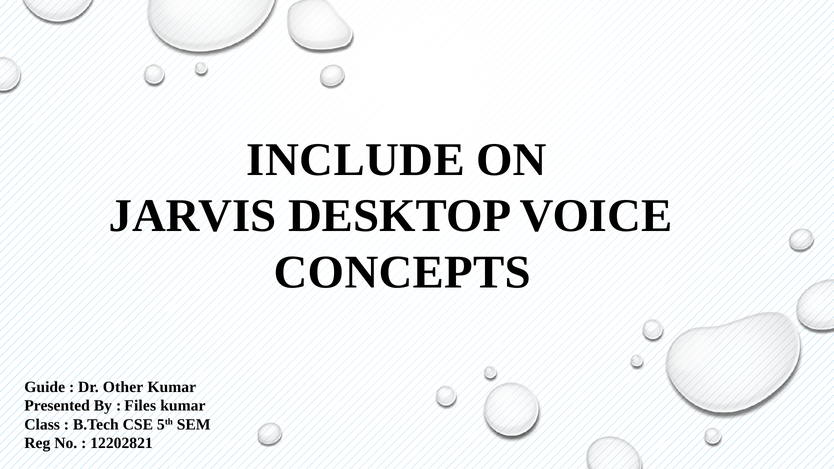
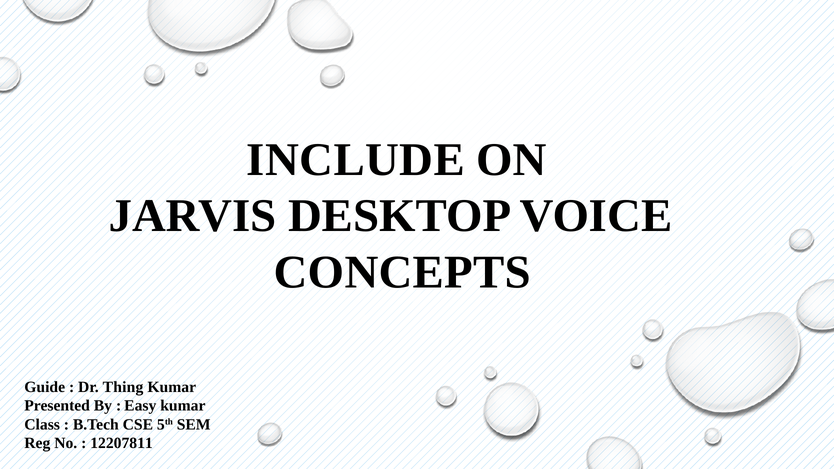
Other: Other -> Thing (123, 387)
Files: Files -> Easy (140, 406)
12202821: 12202821 -> 12207811 (122, 443)
